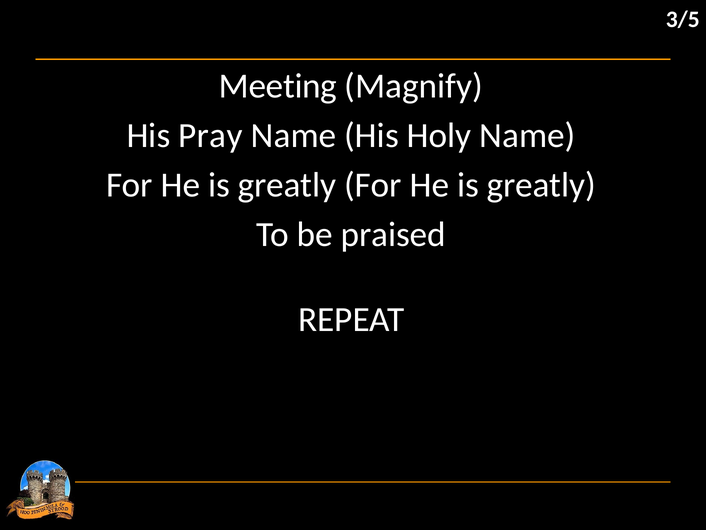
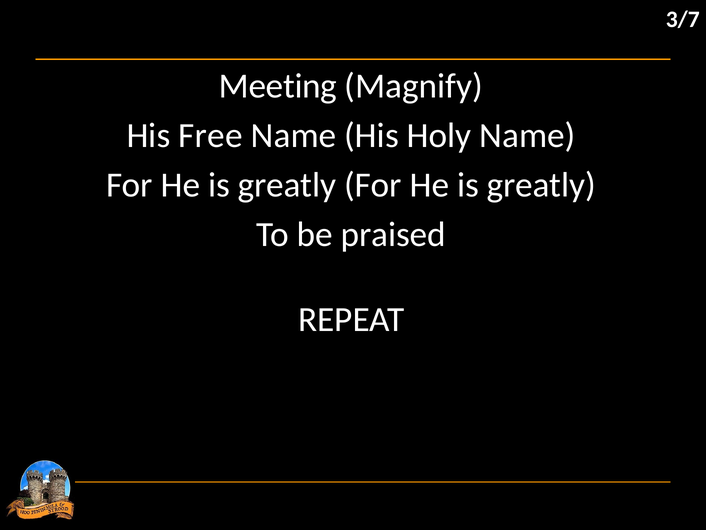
3/5: 3/5 -> 3/7 (683, 19)
Pray: Pray -> Free (210, 136)
